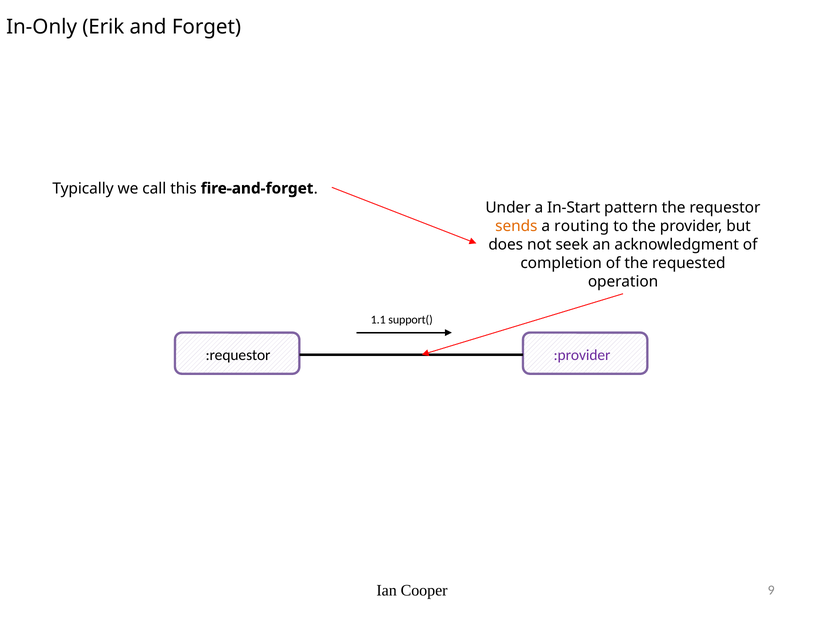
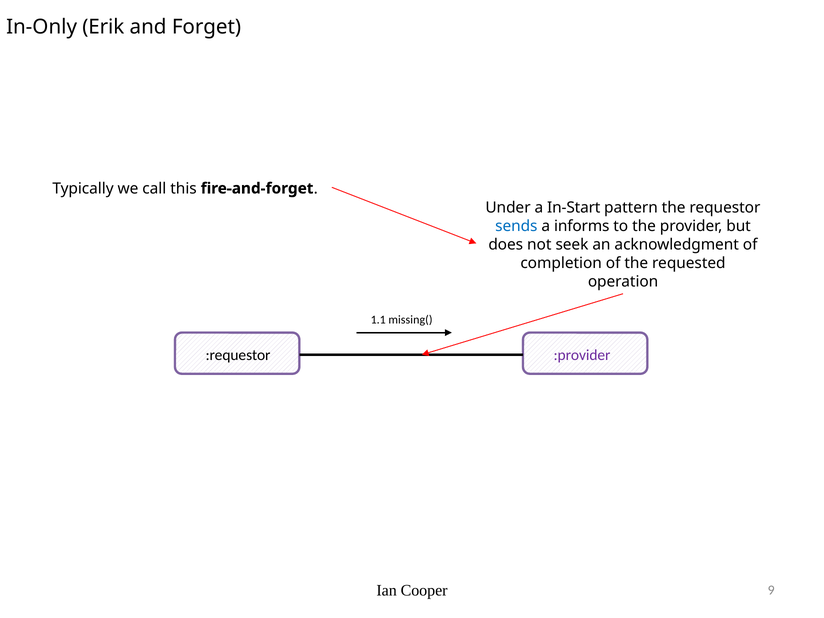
sends colour: orange -> blue (516, 226)
routing: routing -> informs (582, 226)
support(: support( -> missing( (410, 320)
